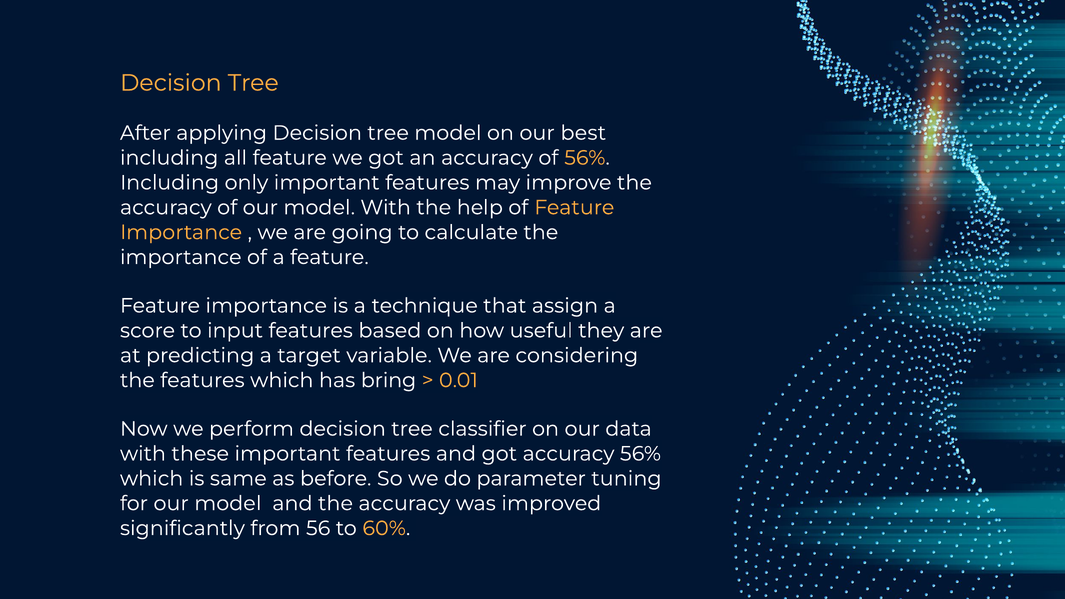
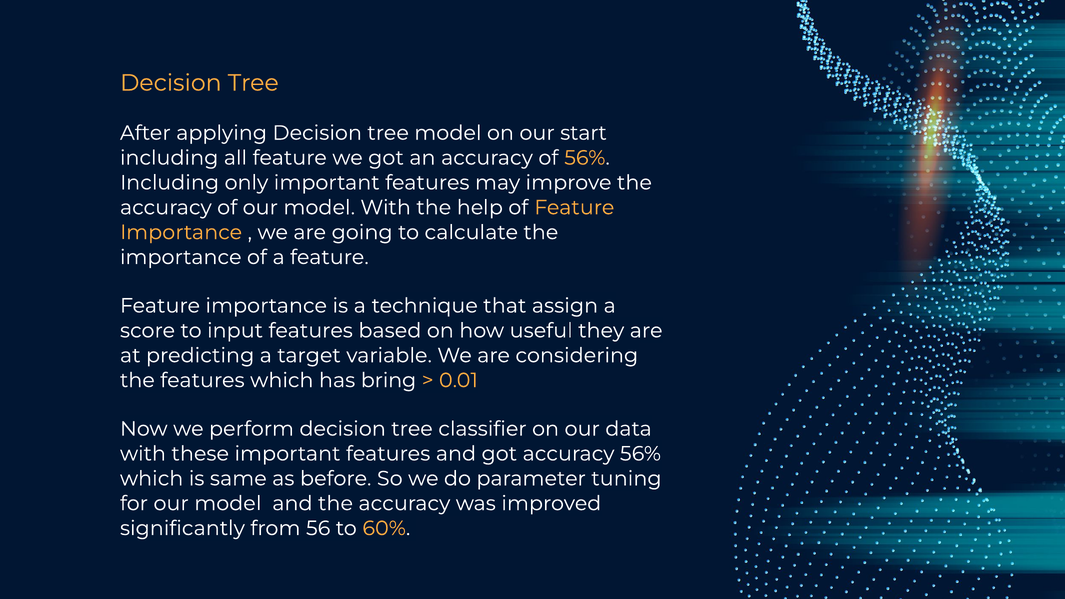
best: best -> start (583, 133)
